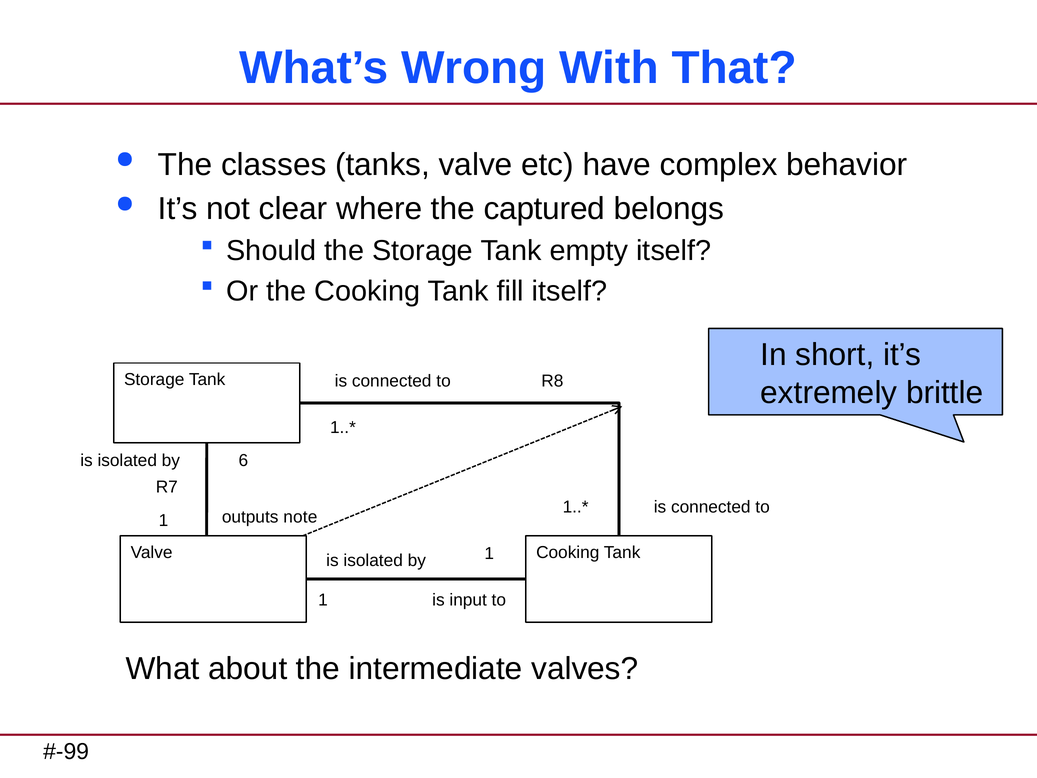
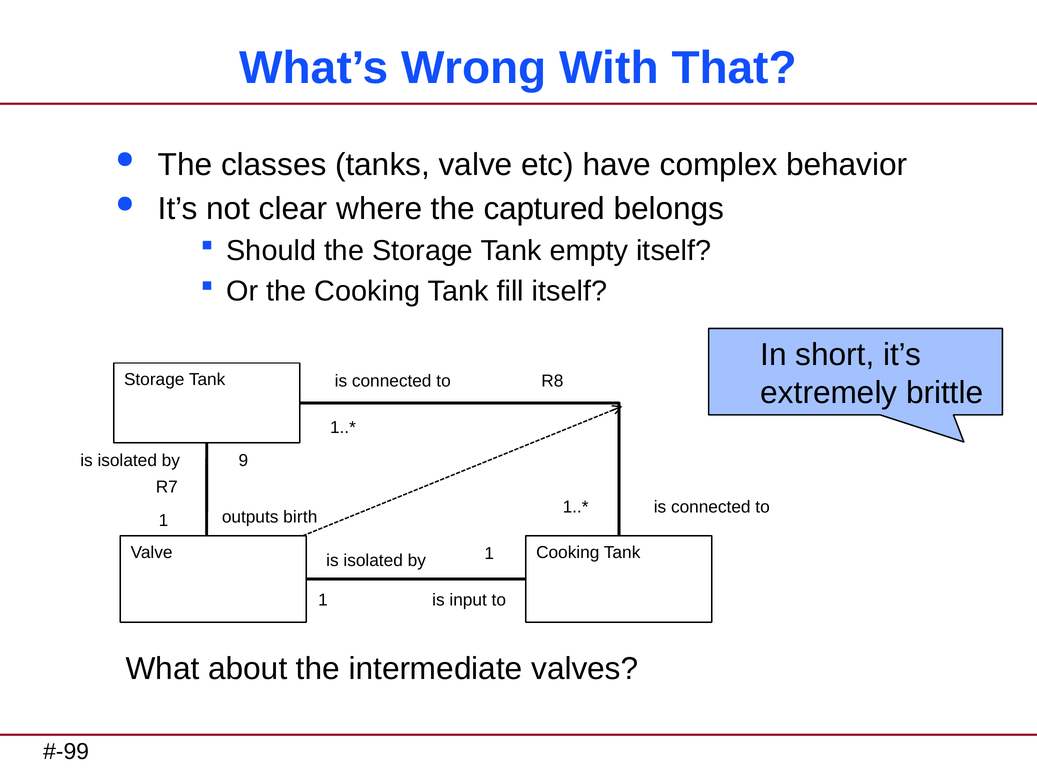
6: 6 -> 9 (243, 461)
note: note -> birth (300, 517)
